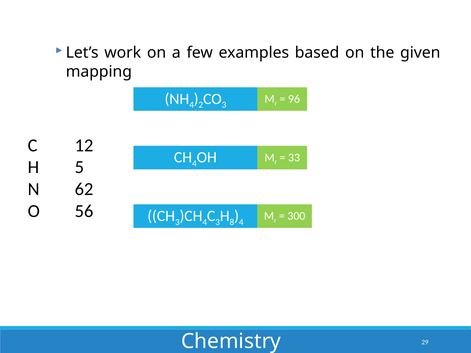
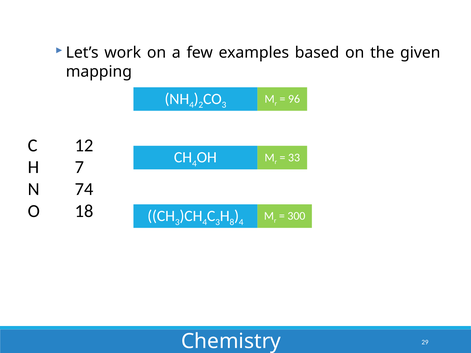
5: 5 -> 7 (80, 167)
62: 62 -> 74 (84, 189)
56: 56 -> 18 (84, 211)
